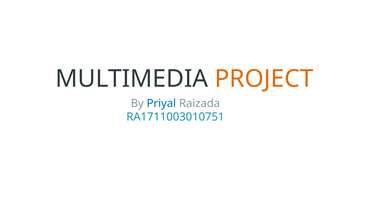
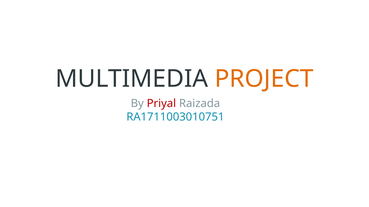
Priyal colour: blue -> red (161, 104)
